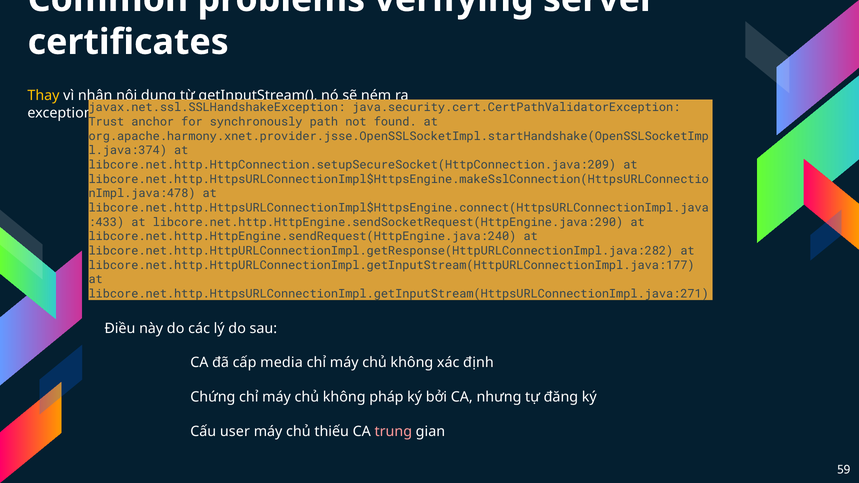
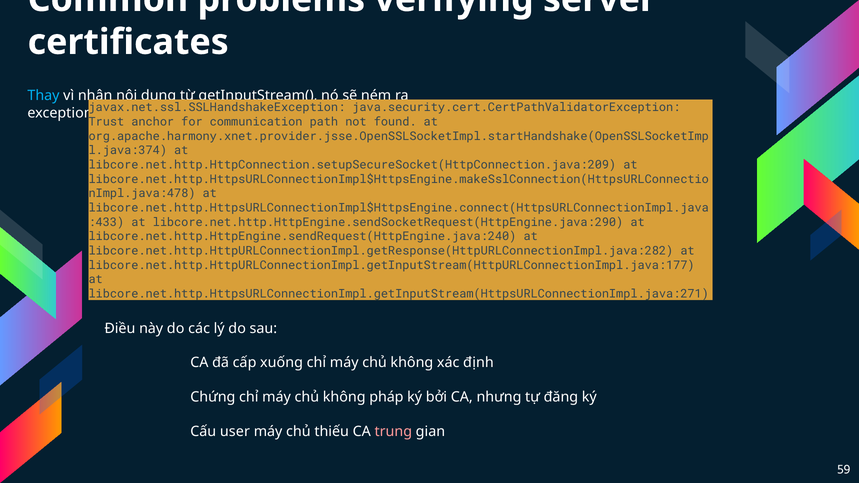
Thay colour: yellow -> light blue (44, 96)
synchronously: synchronously -> communication (256, 122)
media: media -> xuống (282, 363)
